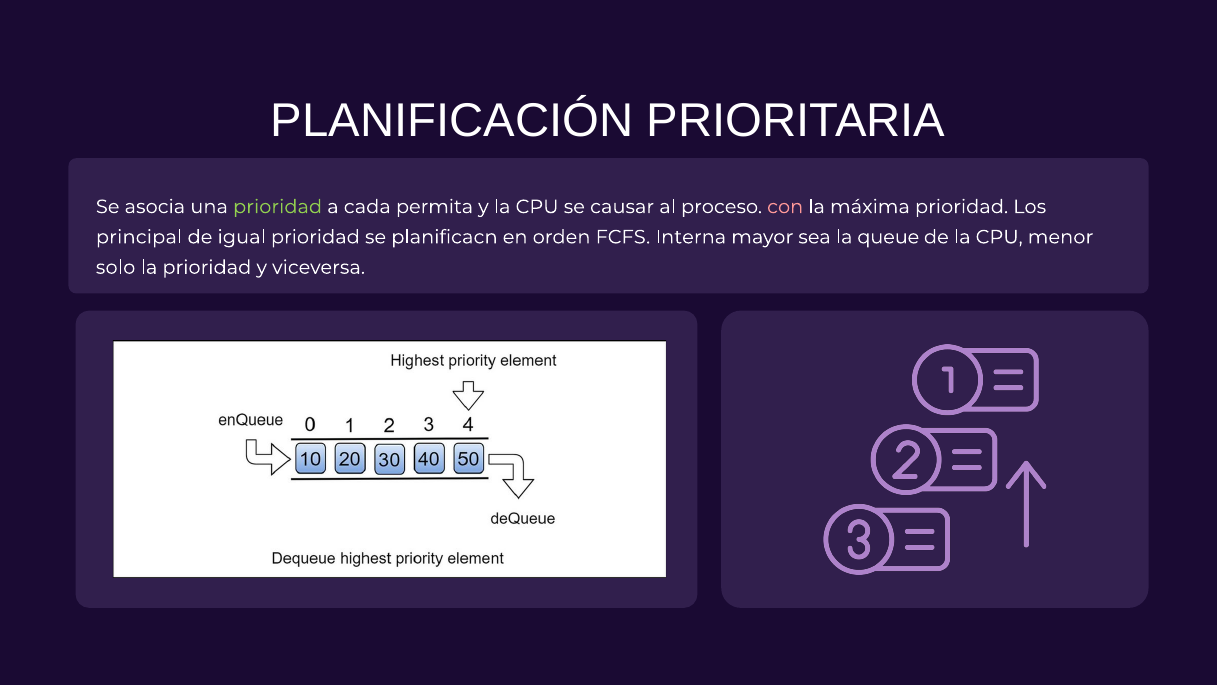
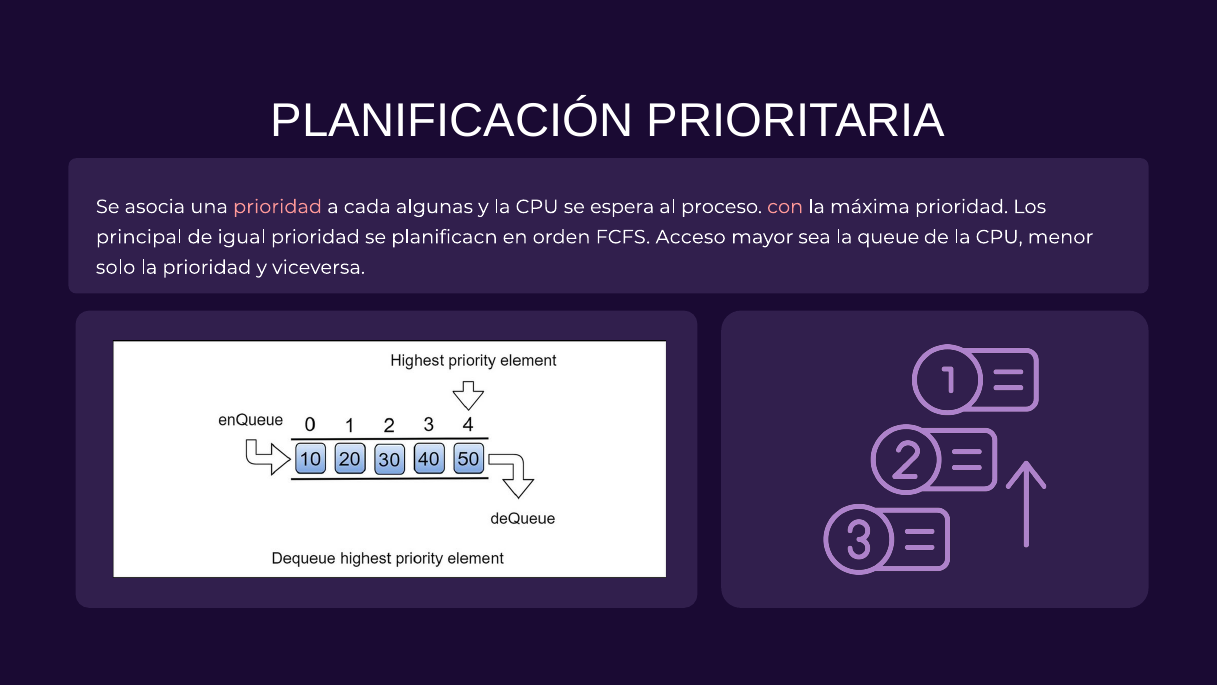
prioridad colour: light green -> pink (278, 207)
permita: permita -> algunas (434, 207)
causar: causar -> espera (622, 207)
Interna: Interna -> Acceso (691, 237)
